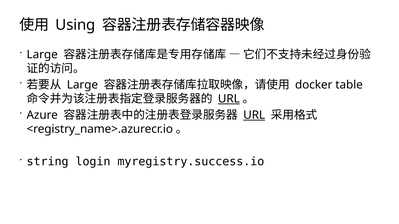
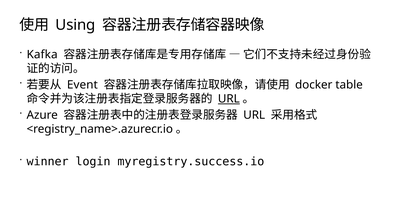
Large: Large -> Kafka (42, 55)
Large: Large -> Event (82, 85)
URL underline: present -> none (254, 115)
string: string -> winner (48, 162)
